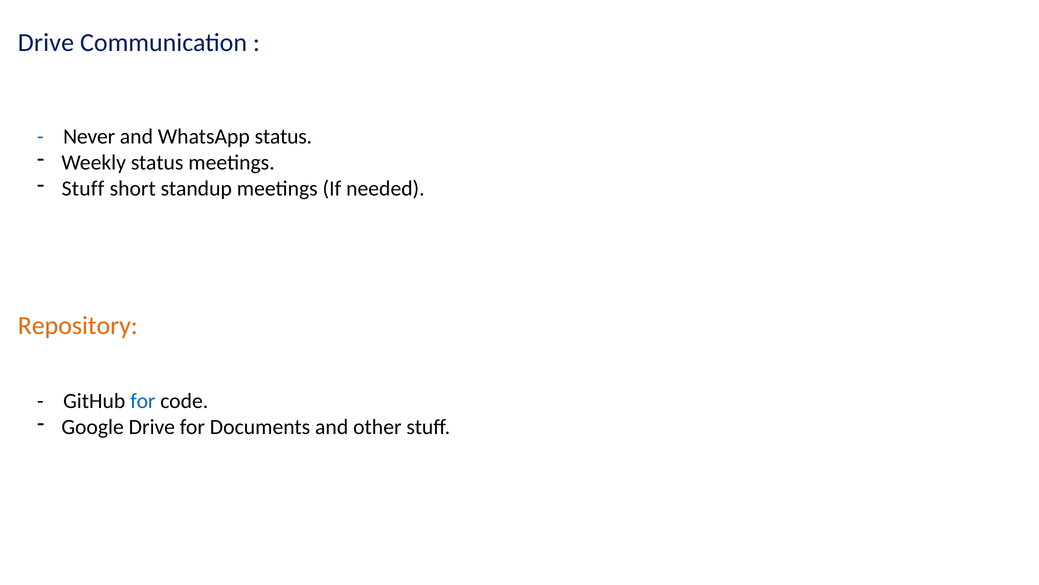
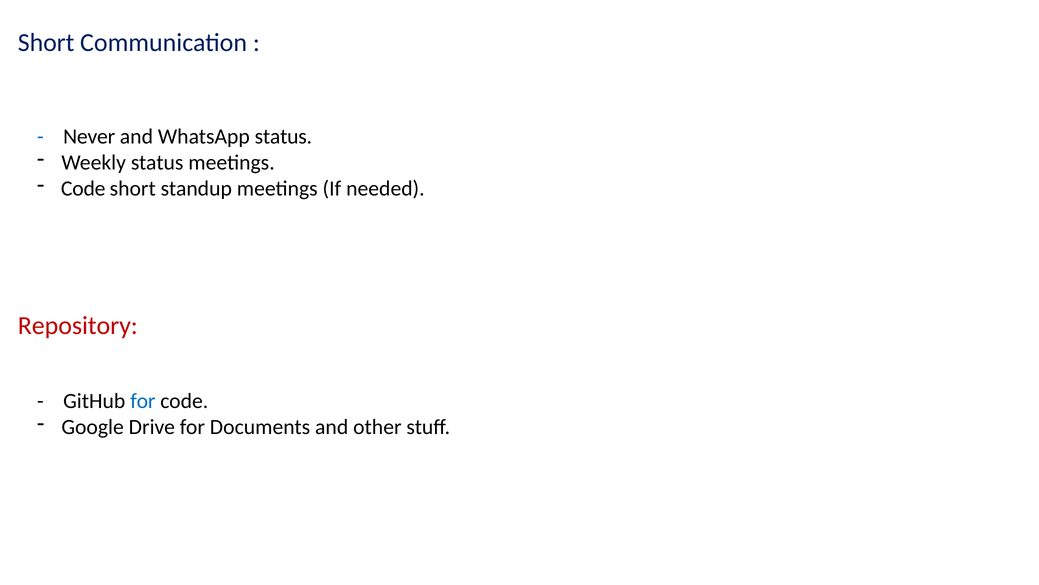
Drive: Drive -> Short (46, 43)
Stuff: Stuff -> Code (83, 188)
Repository colour: orange -> red (78, 326)
